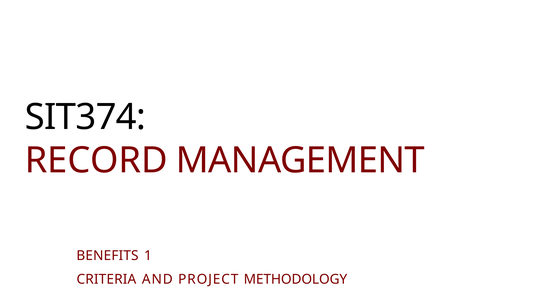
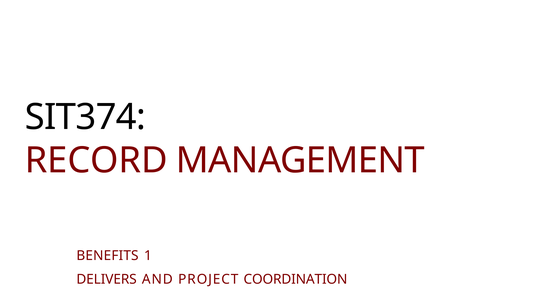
CRITERIA: CRITERIA -> DELIVERS (107, 279)
METHODOLOGY: METHODOLOGY -> COORDINATION (295, 279)
